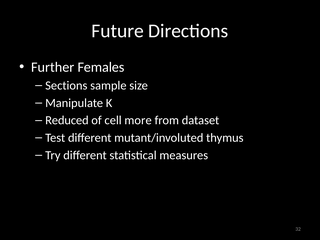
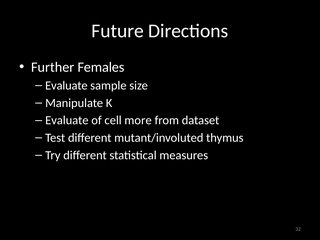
Sections: Sections -> Evaluate (66, 86)
Reduced: Reduced -> Evaluate (67, 120)
